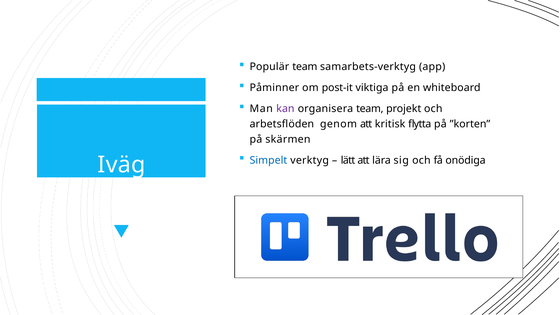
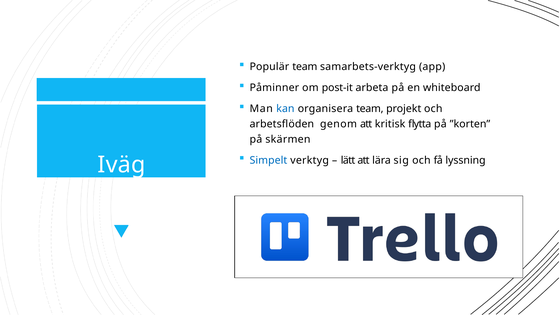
viktiga: viktiga -> arbeta (372, 88)
kan colour: purple -> blue (285, 109)
onödiga: onödiga -> lyssning (466, 160)
